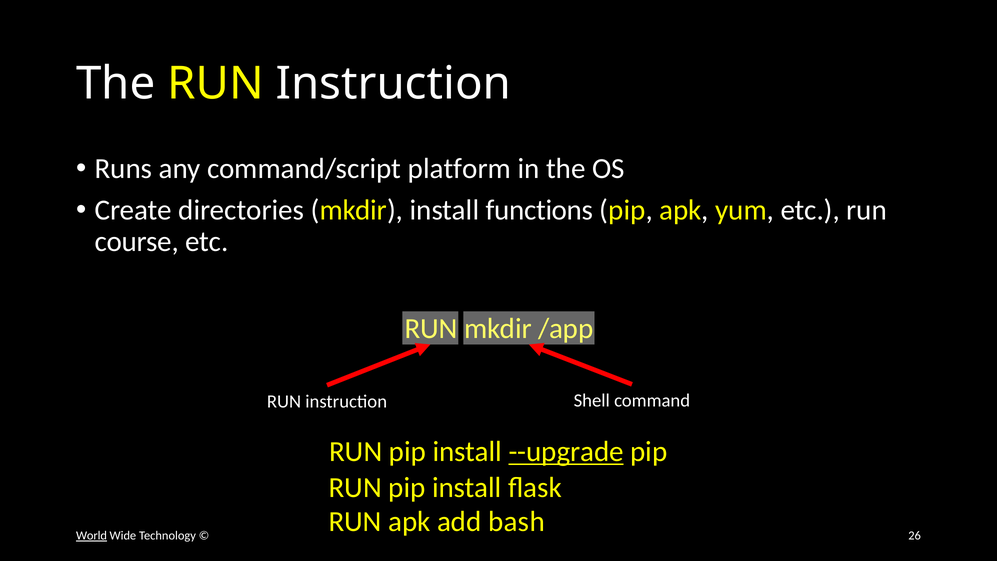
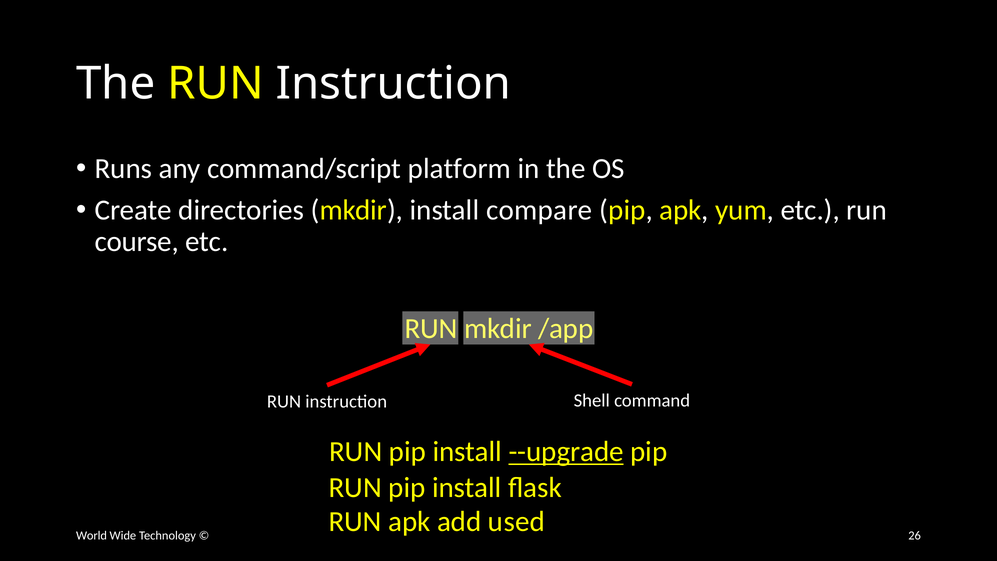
functions: functions -> compare (539, 210)
bash: bash -> used (517, 522)
World underline: present -> none (91, 536)
